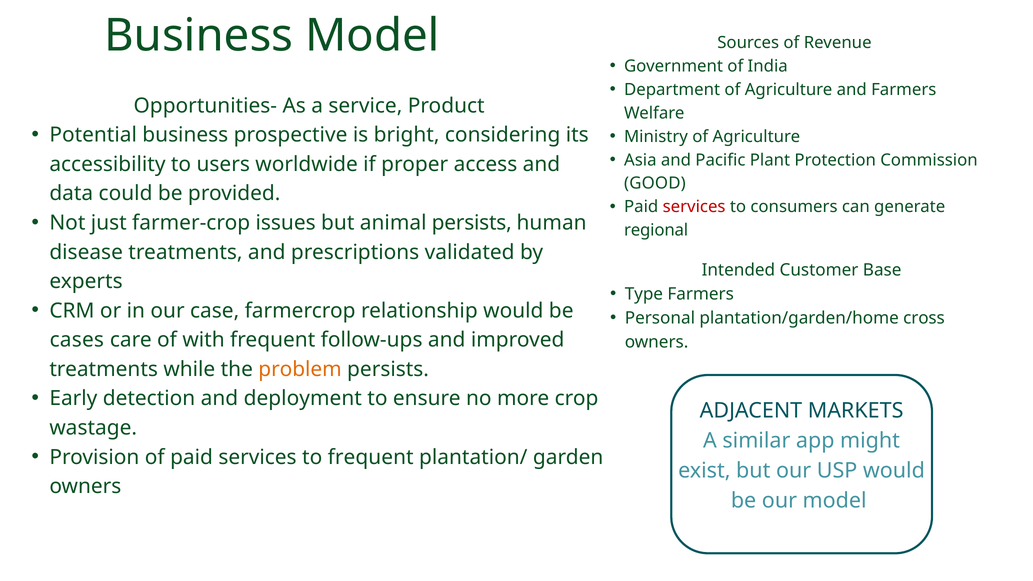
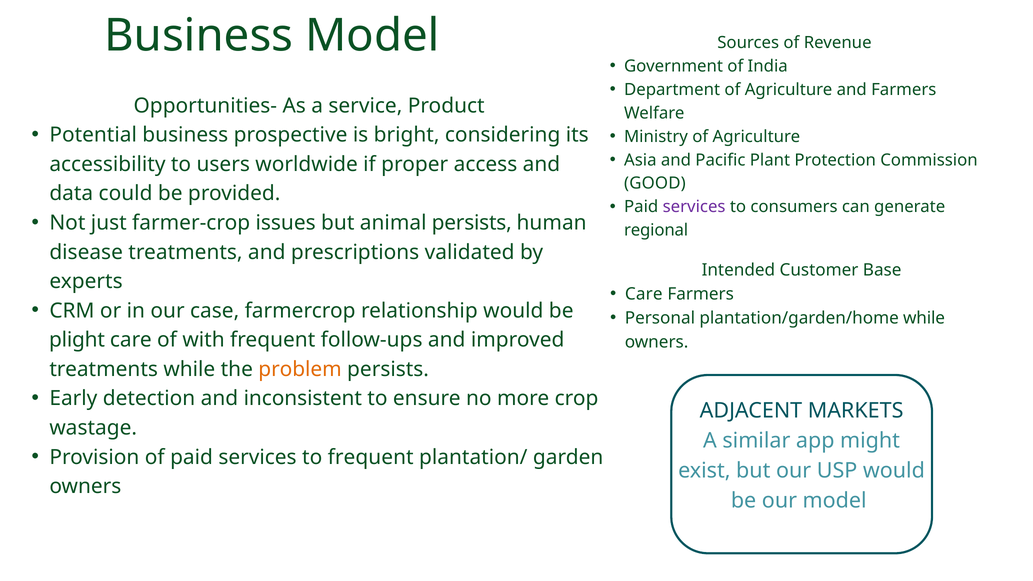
services colour: red -> purple (694, 207)
Type: Type -> Care (644, 294)
plantation/garden/home cross: cross -> while (924, 318)
cases: cases -> plight (77, 340)
deployment: deployment -> inconsistent (303, 399)
